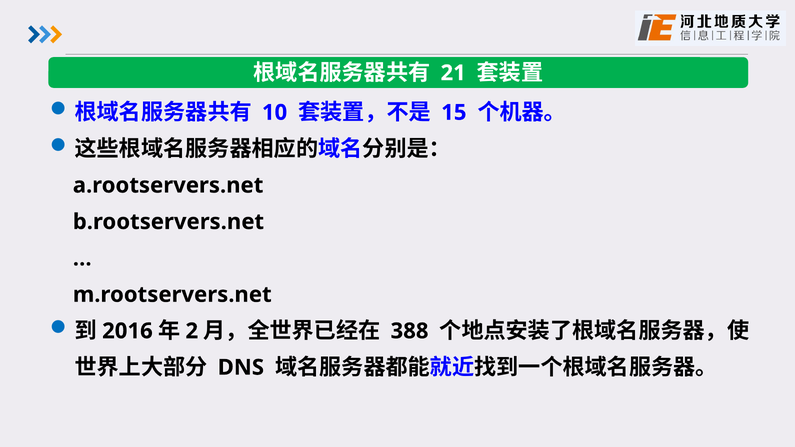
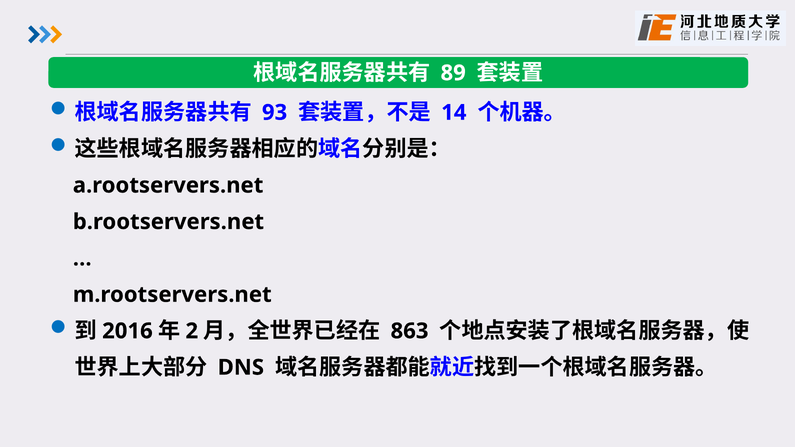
21: 21 -> 89 (453, 73)
10: 10 -> 93 (275, 113)
15: 15 -> 14 (454, 113)
388: 388 -> 863 (410, 331)
